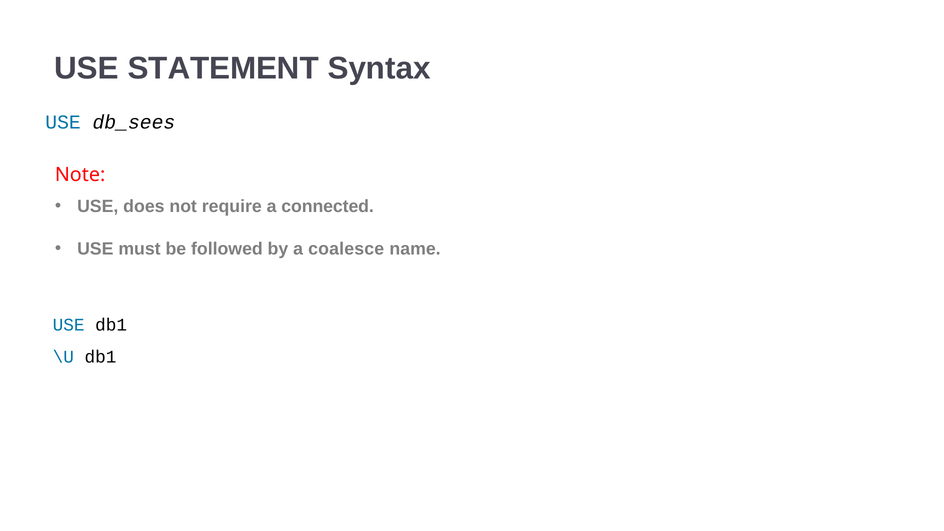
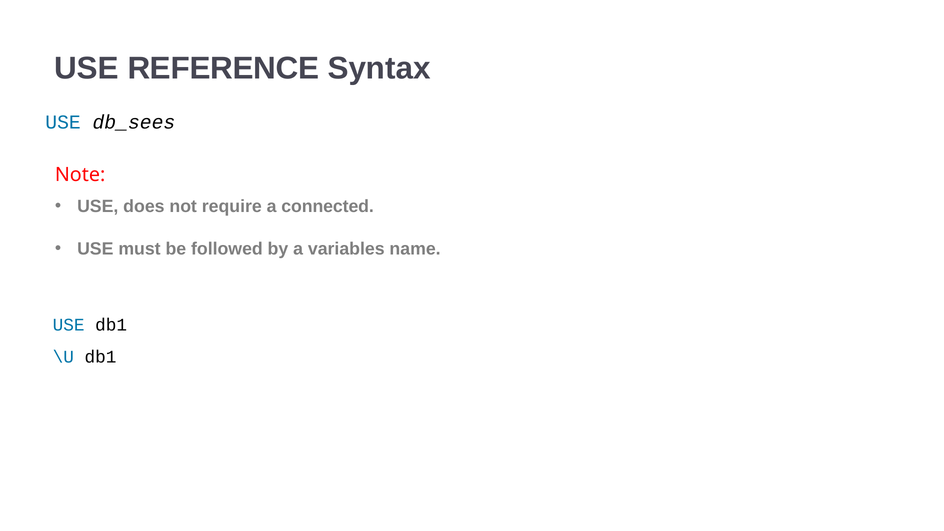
STATEMENT: STATEMENT -> REFERENCE (223, 68)
coalesce: coalesce -> variables (346, 249)
